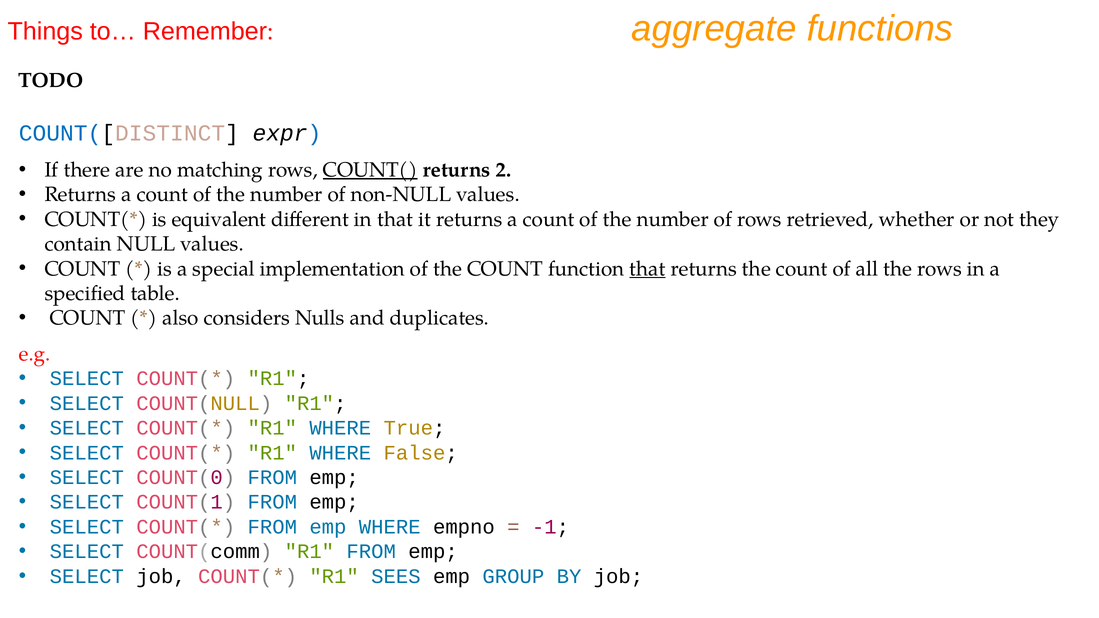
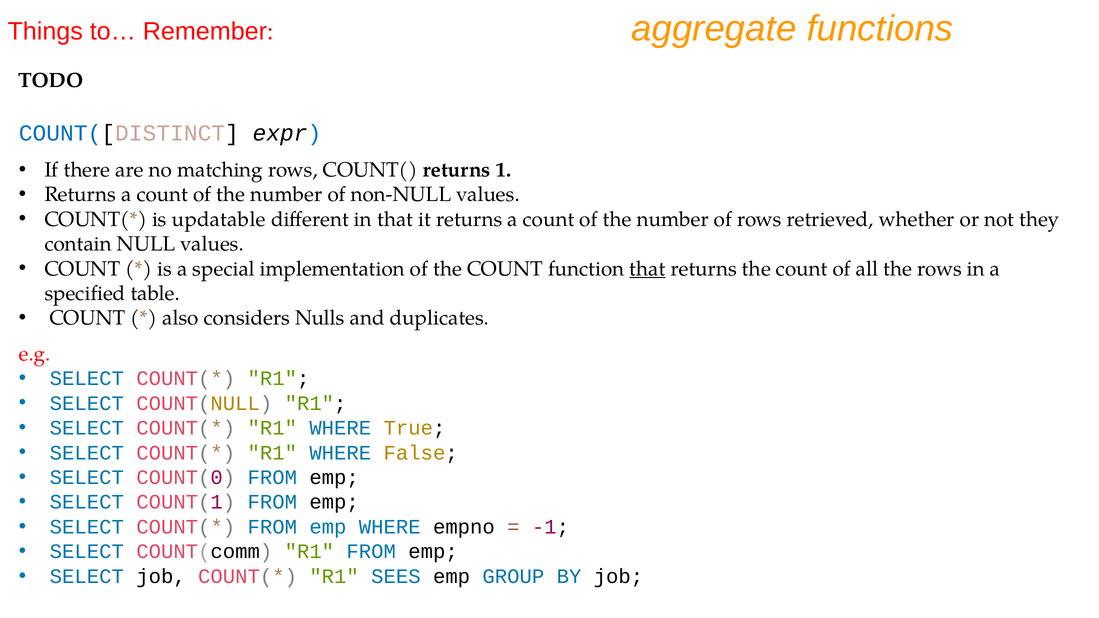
COUNT( underline: present -> none (370, 170)
2: 2 -> 1 (503, 170)
equivalent: equivalent -> updatable (219, 219)
